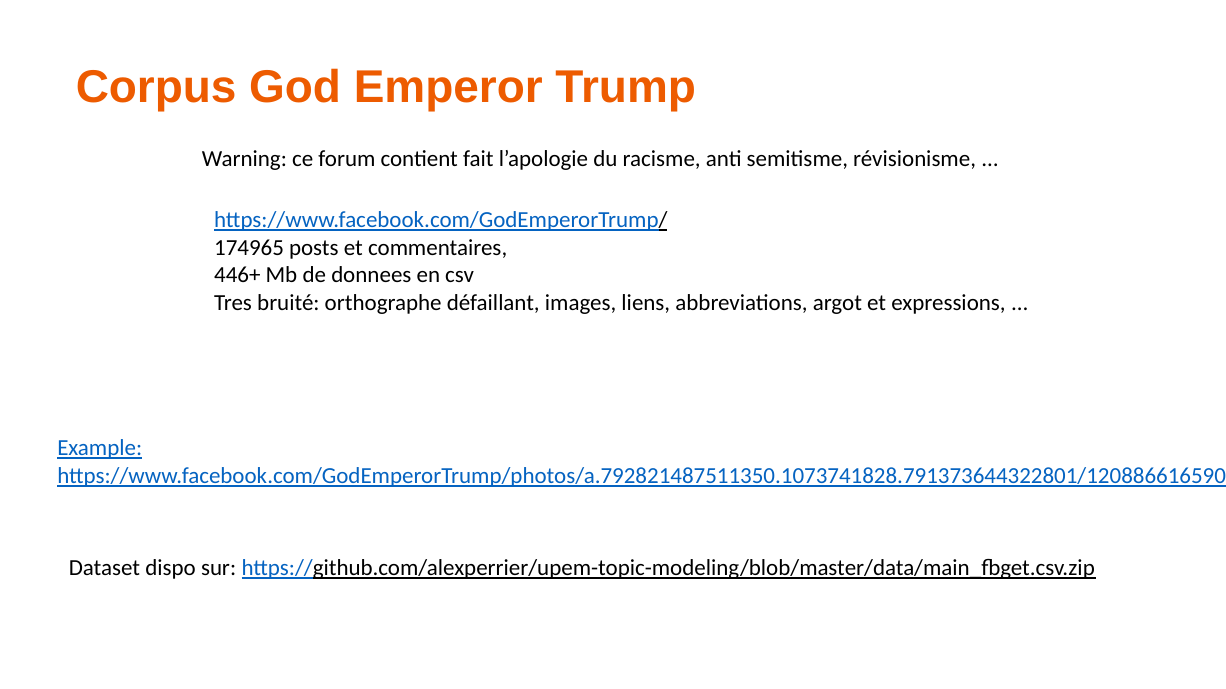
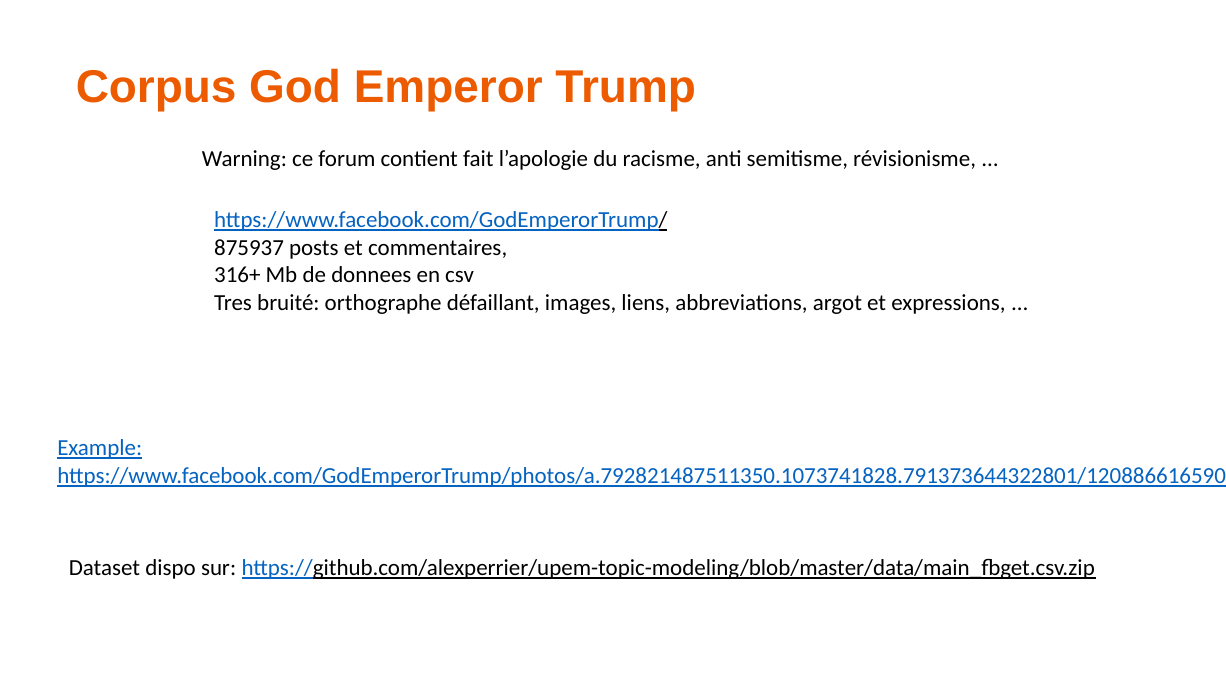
174965: 174965 -> 875937 (249, 248)
446+: 446+ -> 316+ (237, 276)
